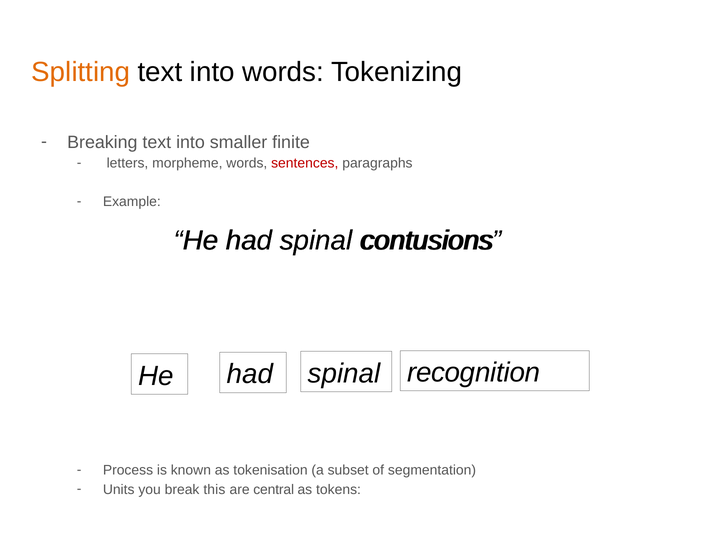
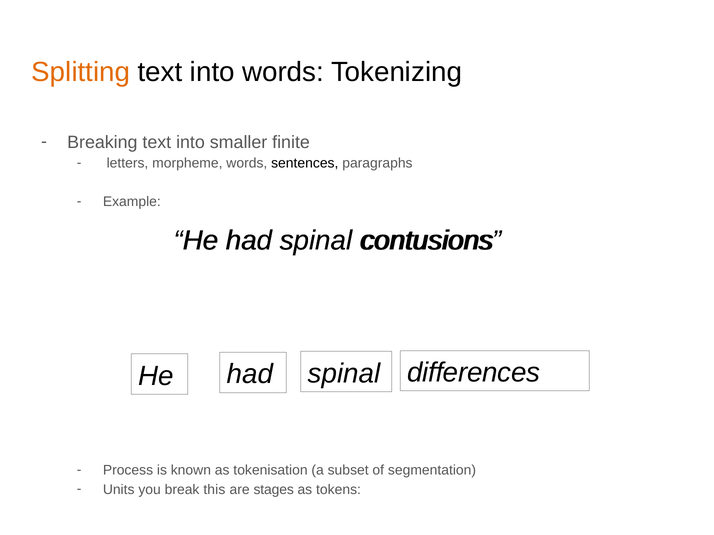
sentences colour: red -> black (305, 164)
recognition: recognition -> differences (474, 373)
central: central -> stages (274, 490)
